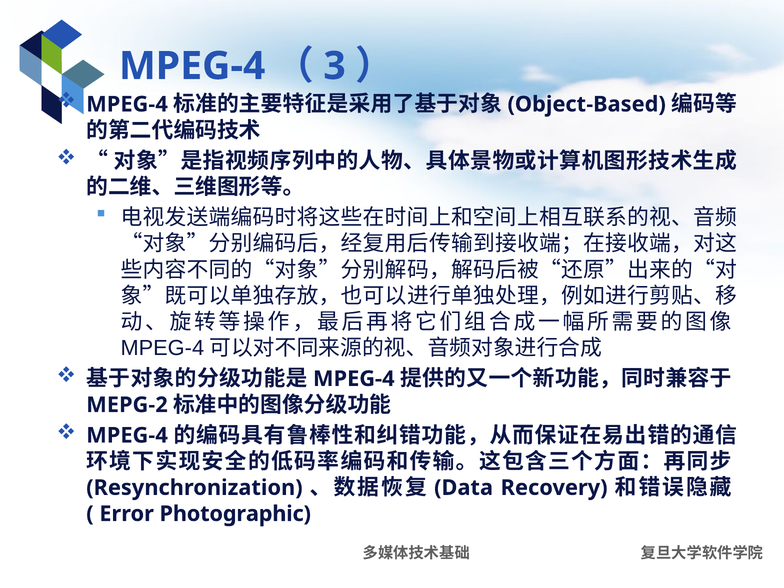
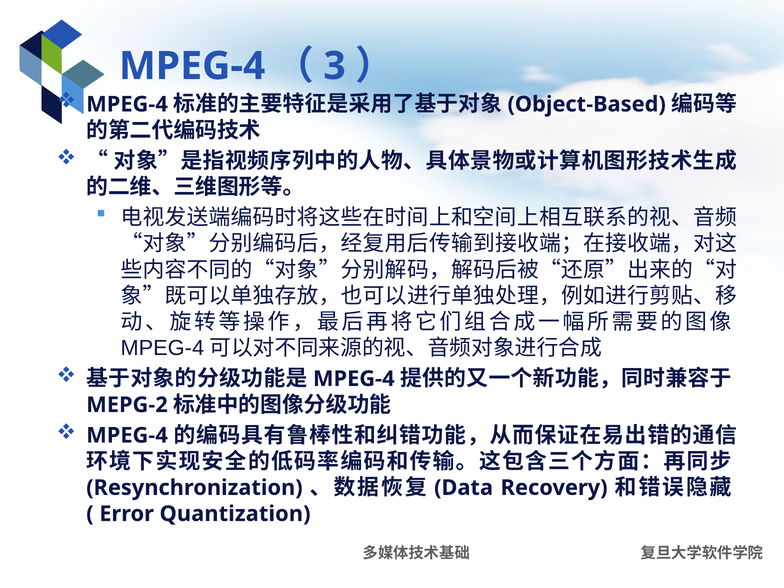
Photographic: Photographic -> Quantization (235, 514)
